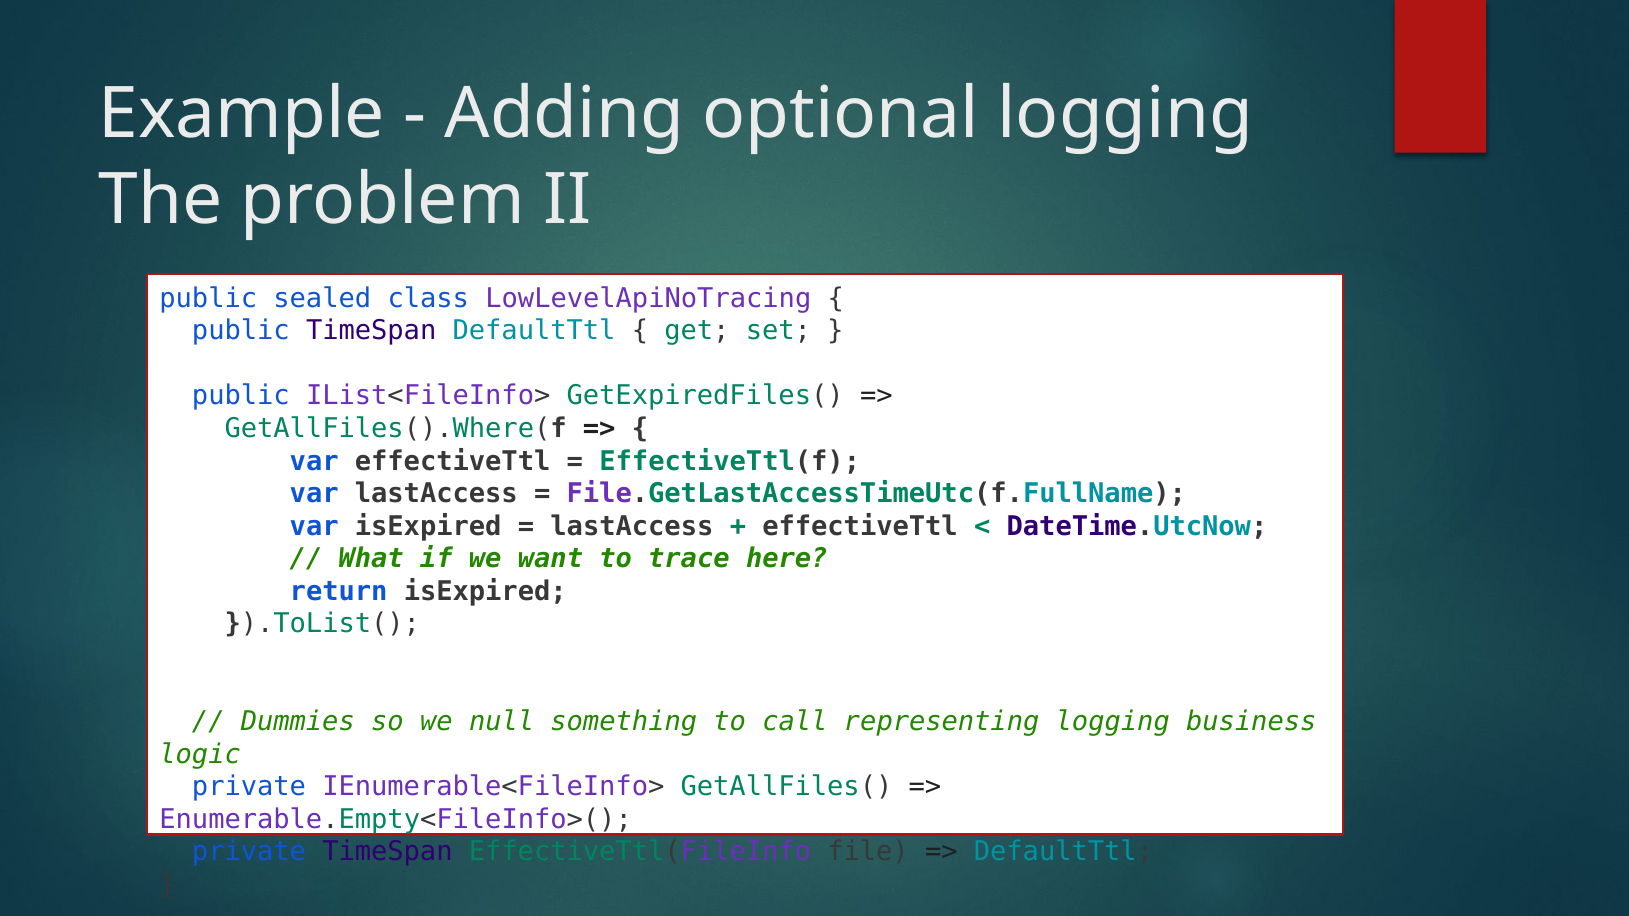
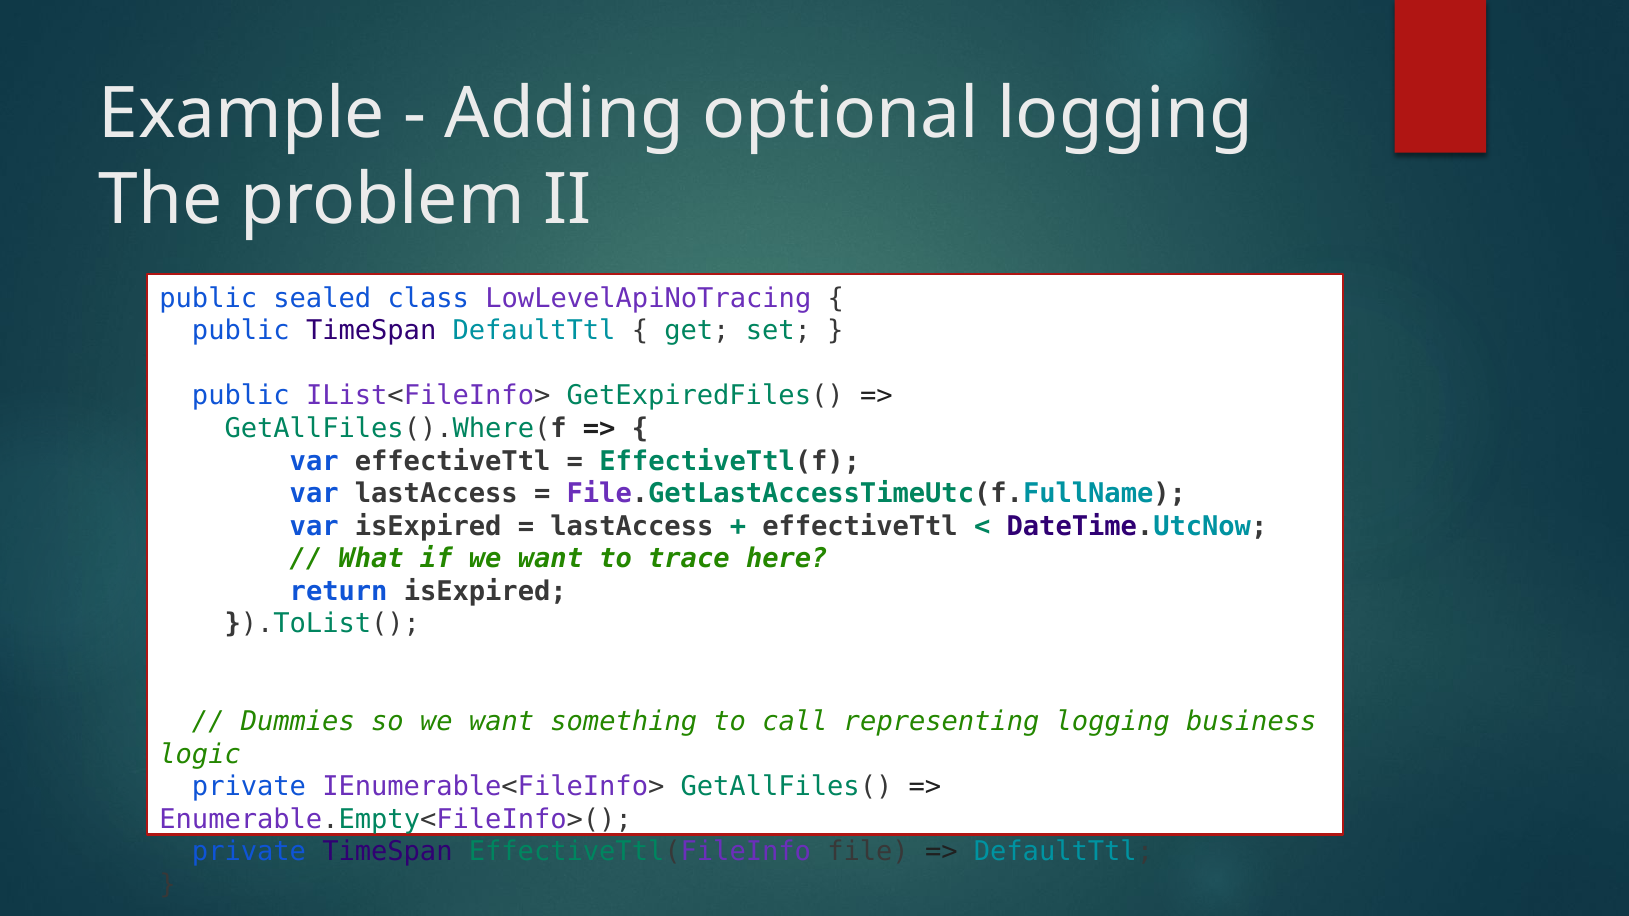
so we null: null -> want (502, 722)
